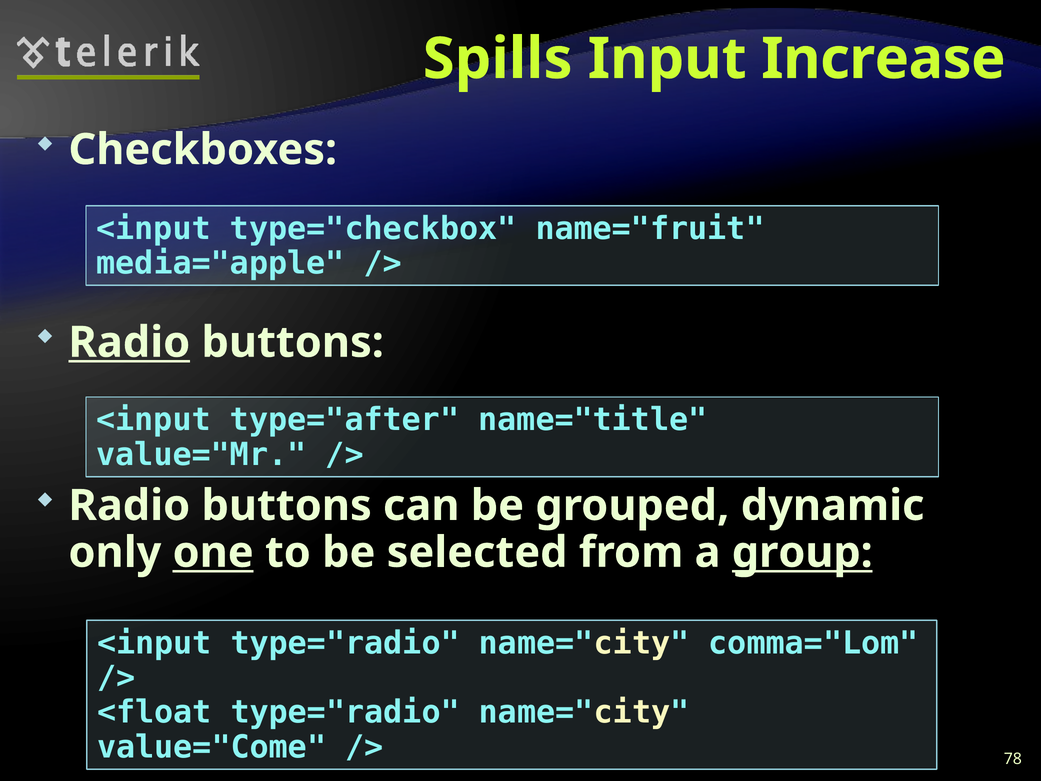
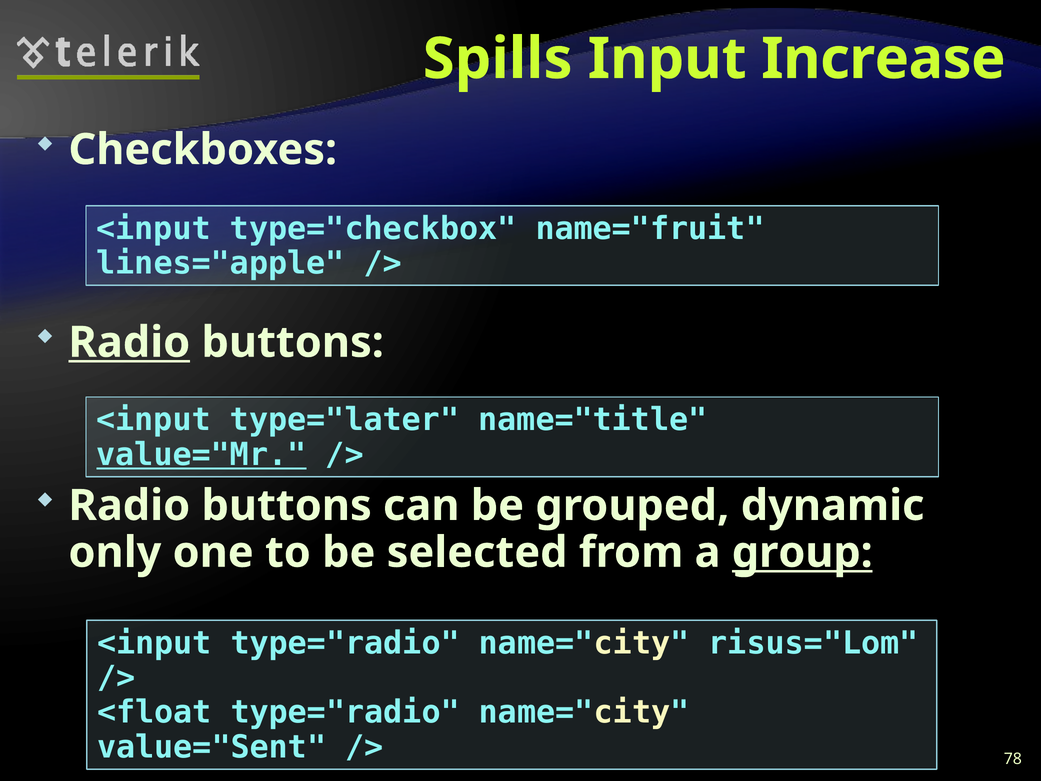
media="apple: media="apple -> lines="apple (220, 263)
type="after: type="after -> type="later (345, 420)
value="Mr underline: none -> present (201, 455)
one underline: present -> none (213, 552)
comma="Lom: comma="Lom -> risus="Lom (813, 643)
value="Come: value="Come -> value="Sent (212, 747)
